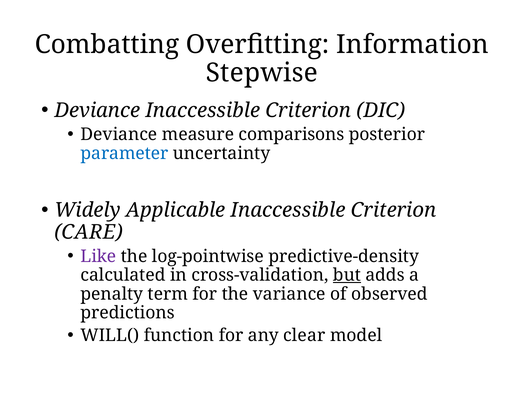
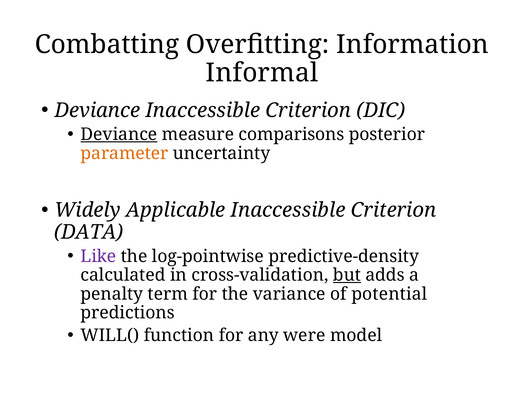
Stepwise: Stepwise -> Informal (262, 73)
Deviance underline: none -> present (119, 134)
parameter colour: blue -> orange (124, 153)
CARE: CARE -> DATA (89, 232)
observed: observed -> potential (389, 294)
clear: clear -> were (304, 335)
